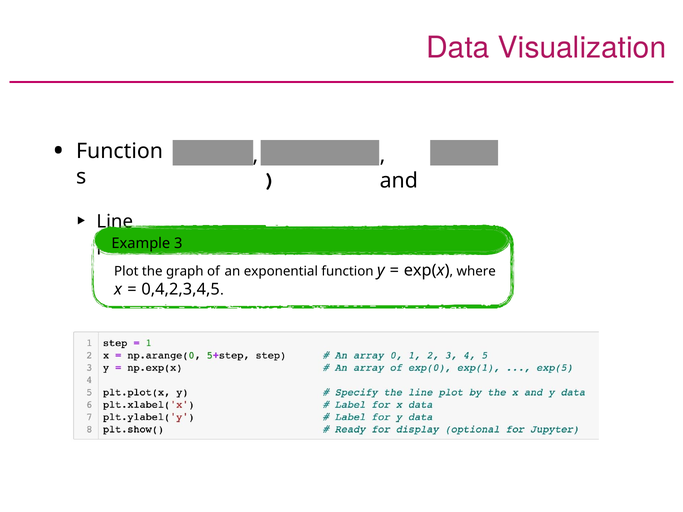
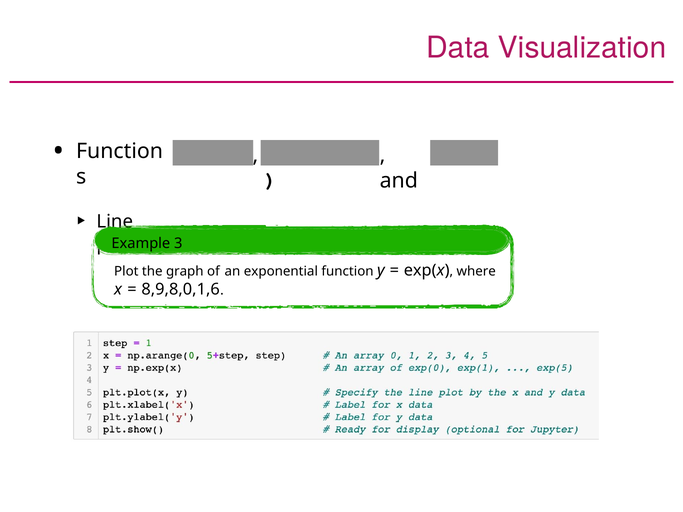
0,4,2,3,4,5: 0,4,2,3,4,5 -> 8,9,8,0,1,6 (181, 290)
